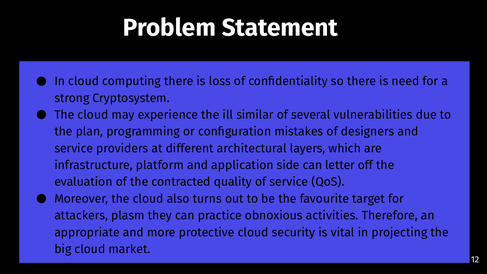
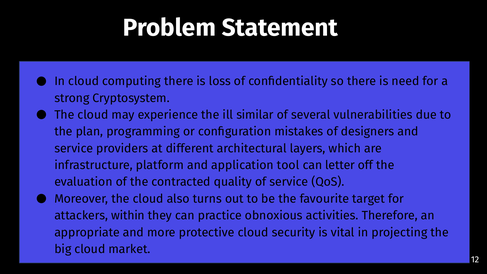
side: side -> tool (288, 165)
plasm: plasm -> within (128, 216)
